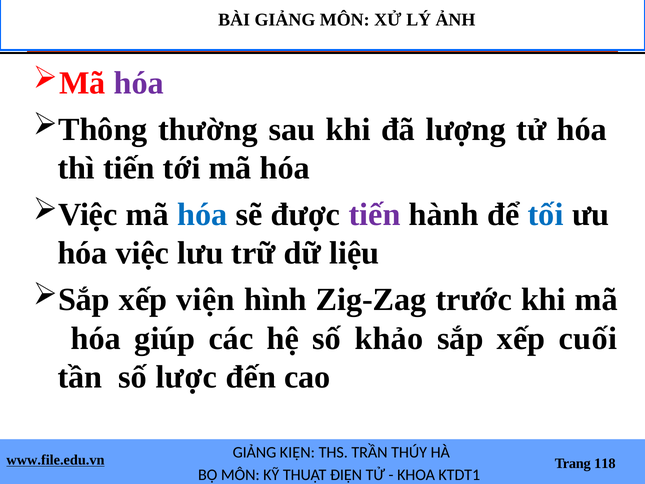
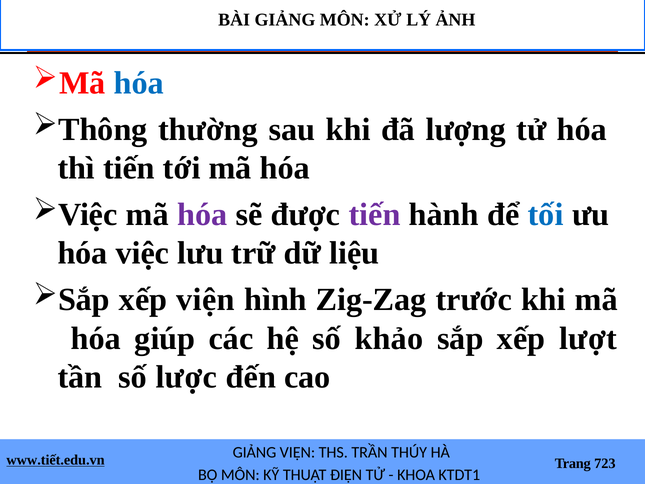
hóa colour: purple -> blue (139, 83)
hóa colour: blue -> purple (203, 214)
cuối: cuối -> lượt (588, 338)
GIẢNG KIỆN: KIỆN -> VIỆN (297, 452)
www.file.edu.vn: www.file.edu.vn -> www.tiết.edu.vn (56, 460)
118: 118 -> 723 (605, 463)
